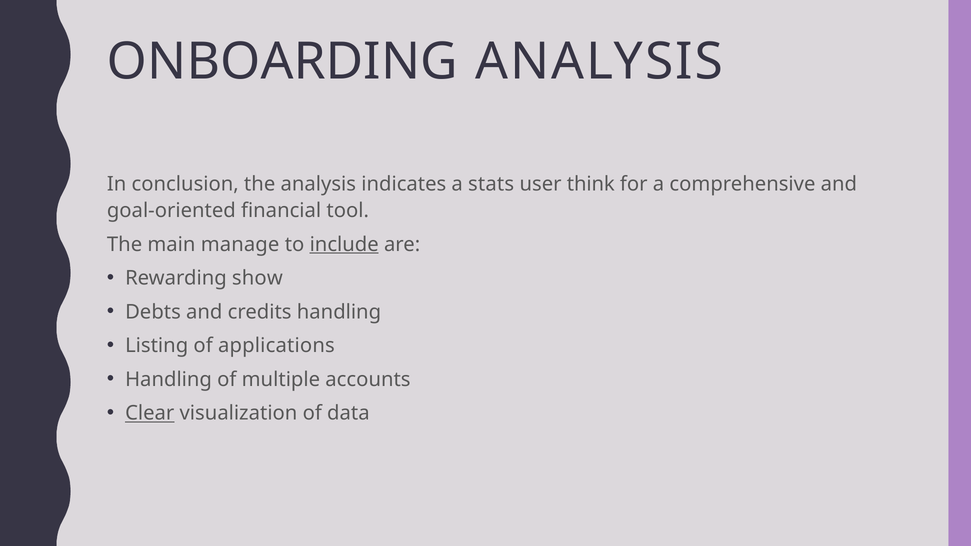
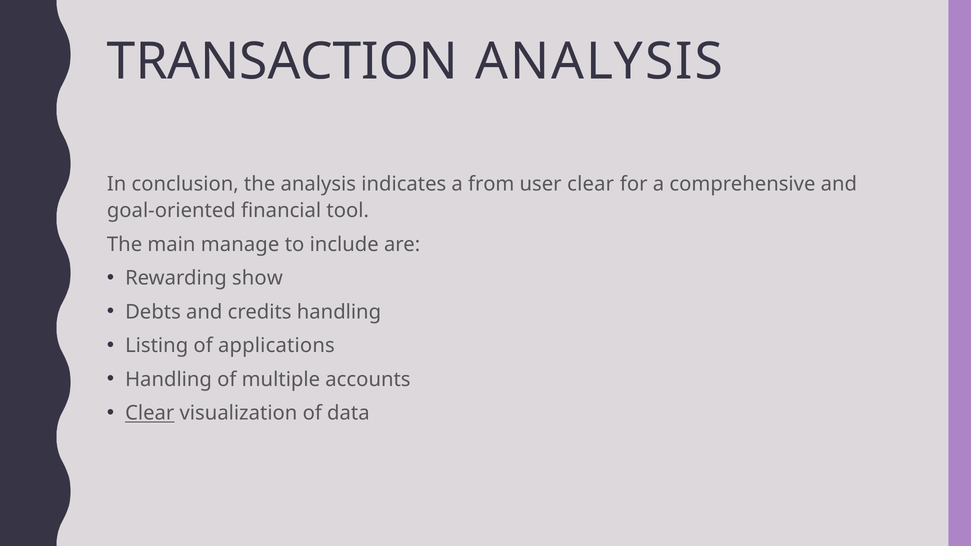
ONBOARDING: ONBOARDING -> TRANSACTION (283, 62)
stats: stats -> from (491, 184)
user think: think -> clear (591, 184)
include underline: present -> none (344, 244)
